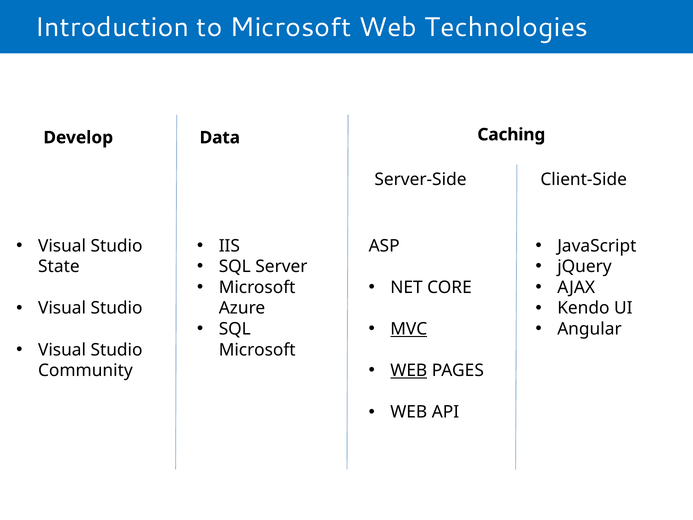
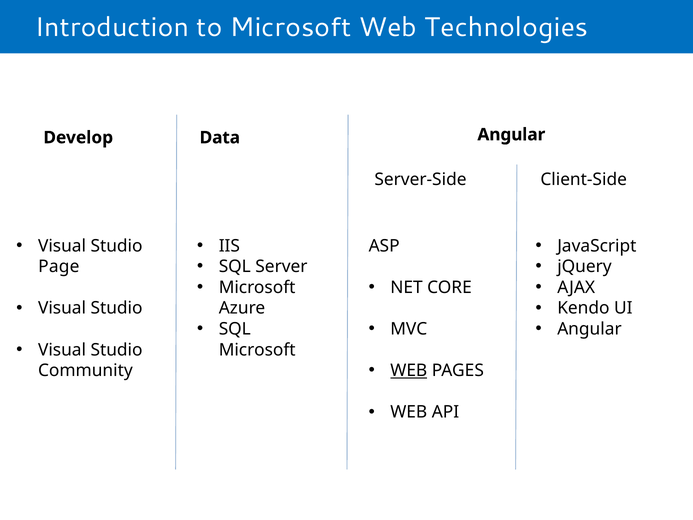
Caching: Caching -> Angular (511, 135)
State: State -> Page (59, 266)
MVC underline: present -> none (409, 329)
